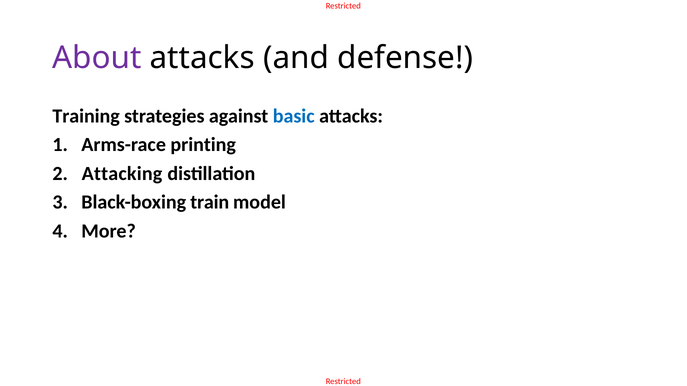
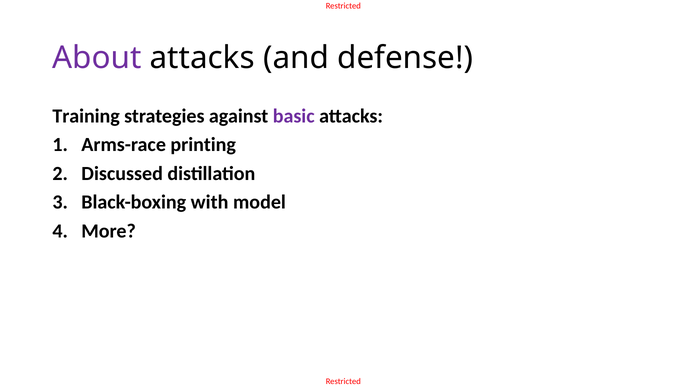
basic colour: blue -> purple (294, 116)
Attacking: Attacking -> Discussed (122, 174)
train: train -> with (210, 203)
